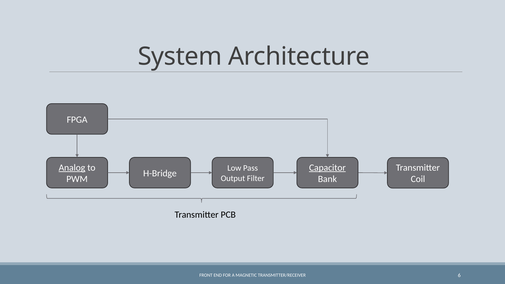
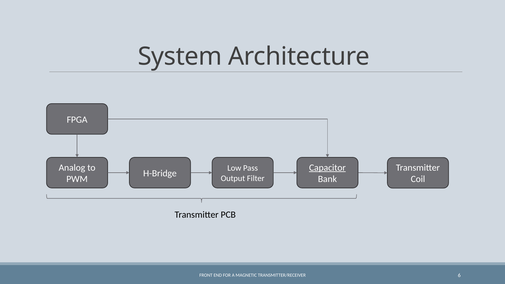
Analog underline: present -> none (72, 168)
